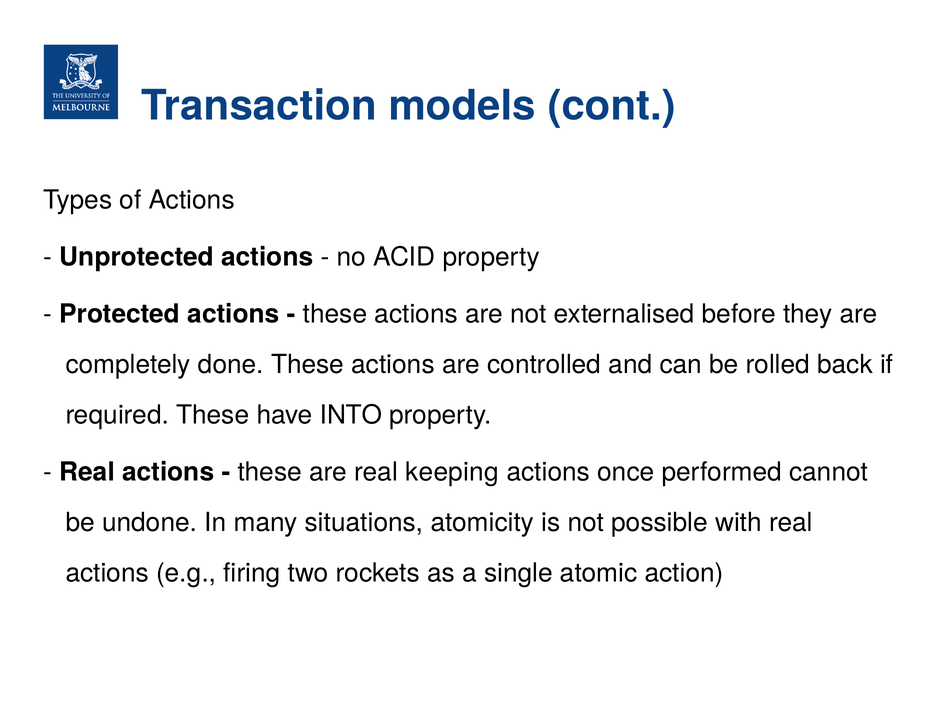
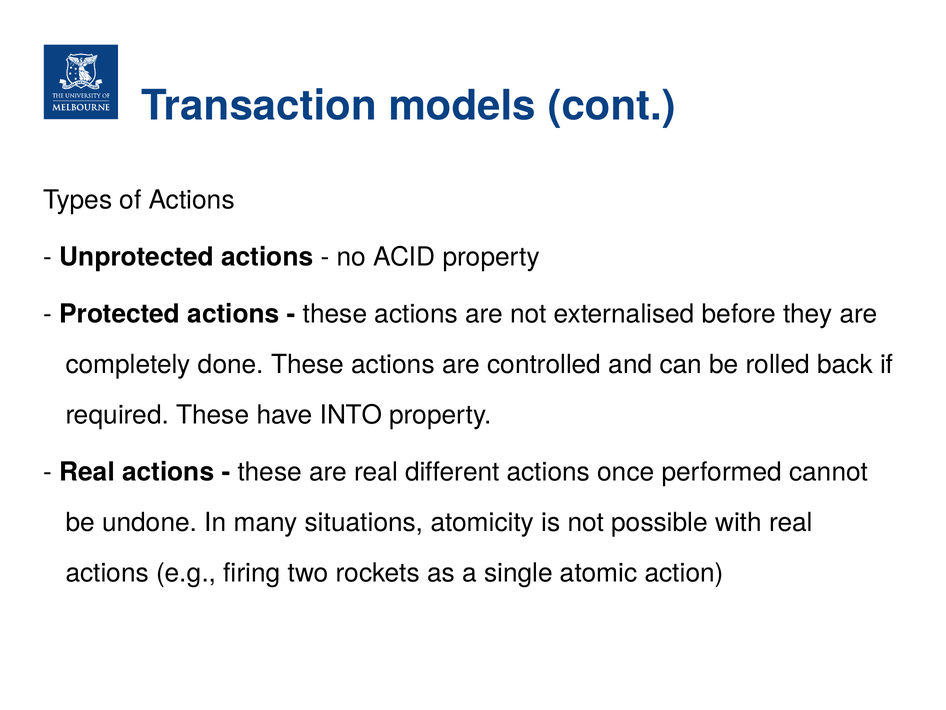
keeping: keeping -> different (452, 472)
